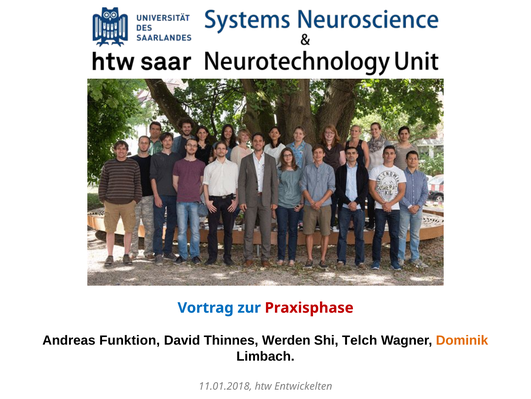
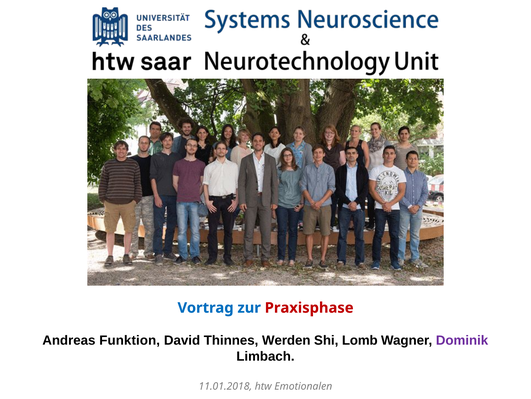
Telch: Telch -> Lomb (360, 340)
Dominik colour: orange -> purple (462, 340)
Entwickelten: Entwickelten -> Emotionalen (303, 386)
